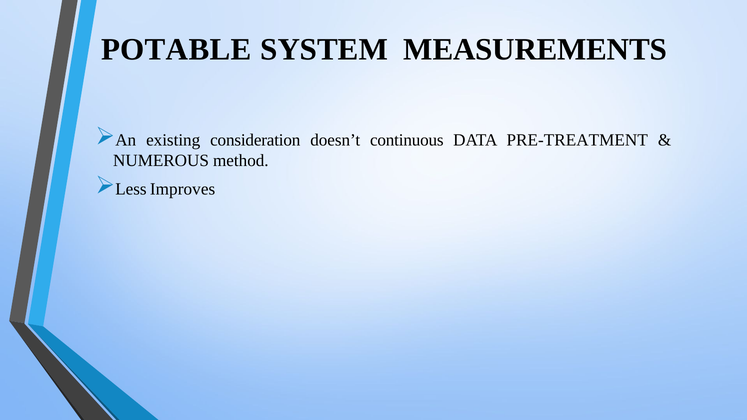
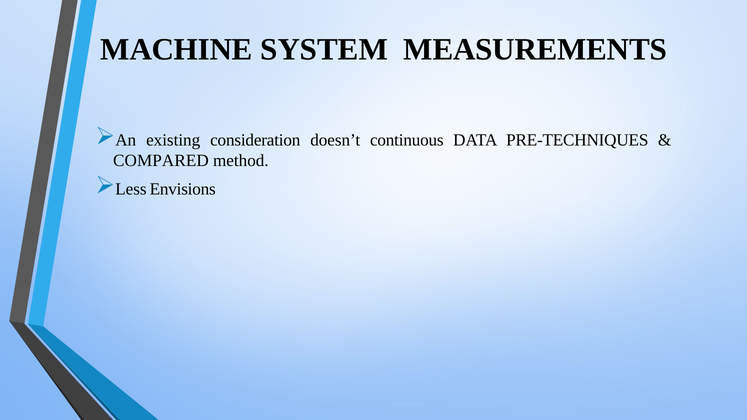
POTABLE: POTABLE -> MACHINE (177, 50)
PRE-TREATMENT: PRE-TREATMENT -> PRE-TECHNIQUES (577, 140)
NUMEROUS: NUMEROUS -> COMPARED (161, 161)
Improves: Improves -> Envisions (183, 189)
